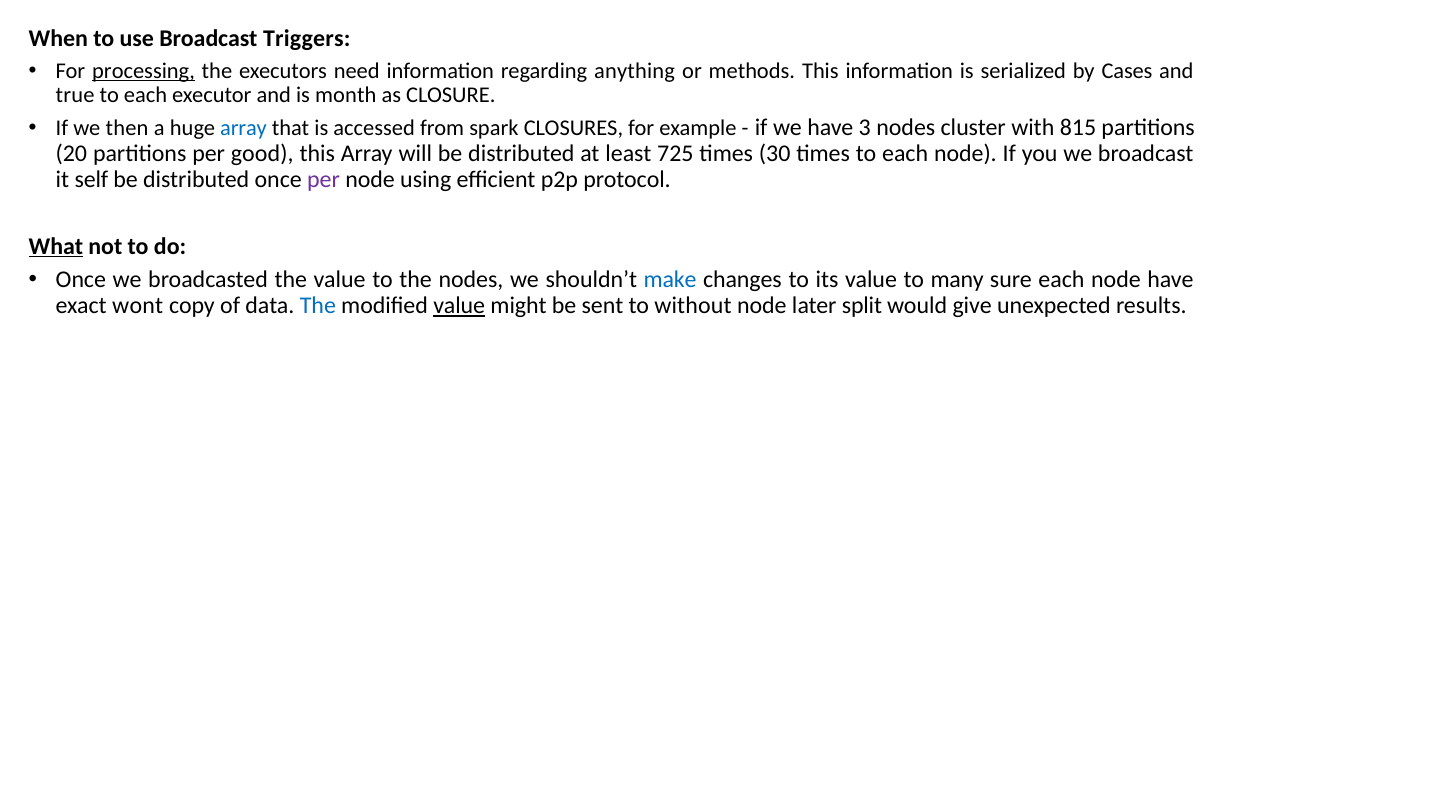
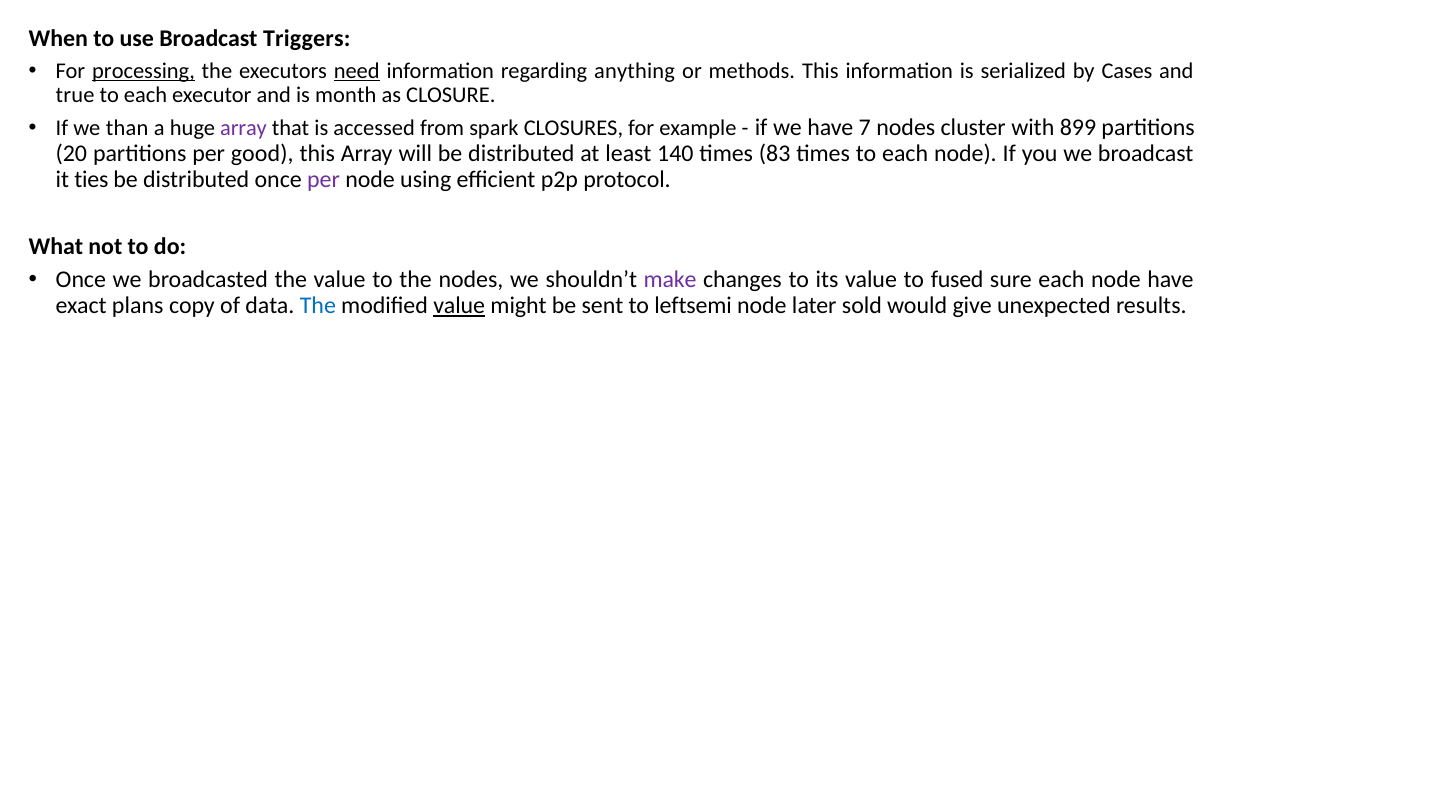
need underline: none -> present (357, 71)
then: then -> than (127, 128)
array colour: blue -> purple (244, 128)
3: 3 -> 7 (865, 128)
815: 815 -> 899 (1078, 128)
725: 725 -> 140 (675, 154)
30: 30 -> 83 (775, 154)
self: self -> ties (91, 180)
What underline: present -> none (56, 246)
make colour: blue -> purple (670, 280)
many: many -> fused (957, 280)
wont: wont -> plans (138, 306)
without: without -> leftsemi (693, 306)
split: split -> sold (862, 306)
